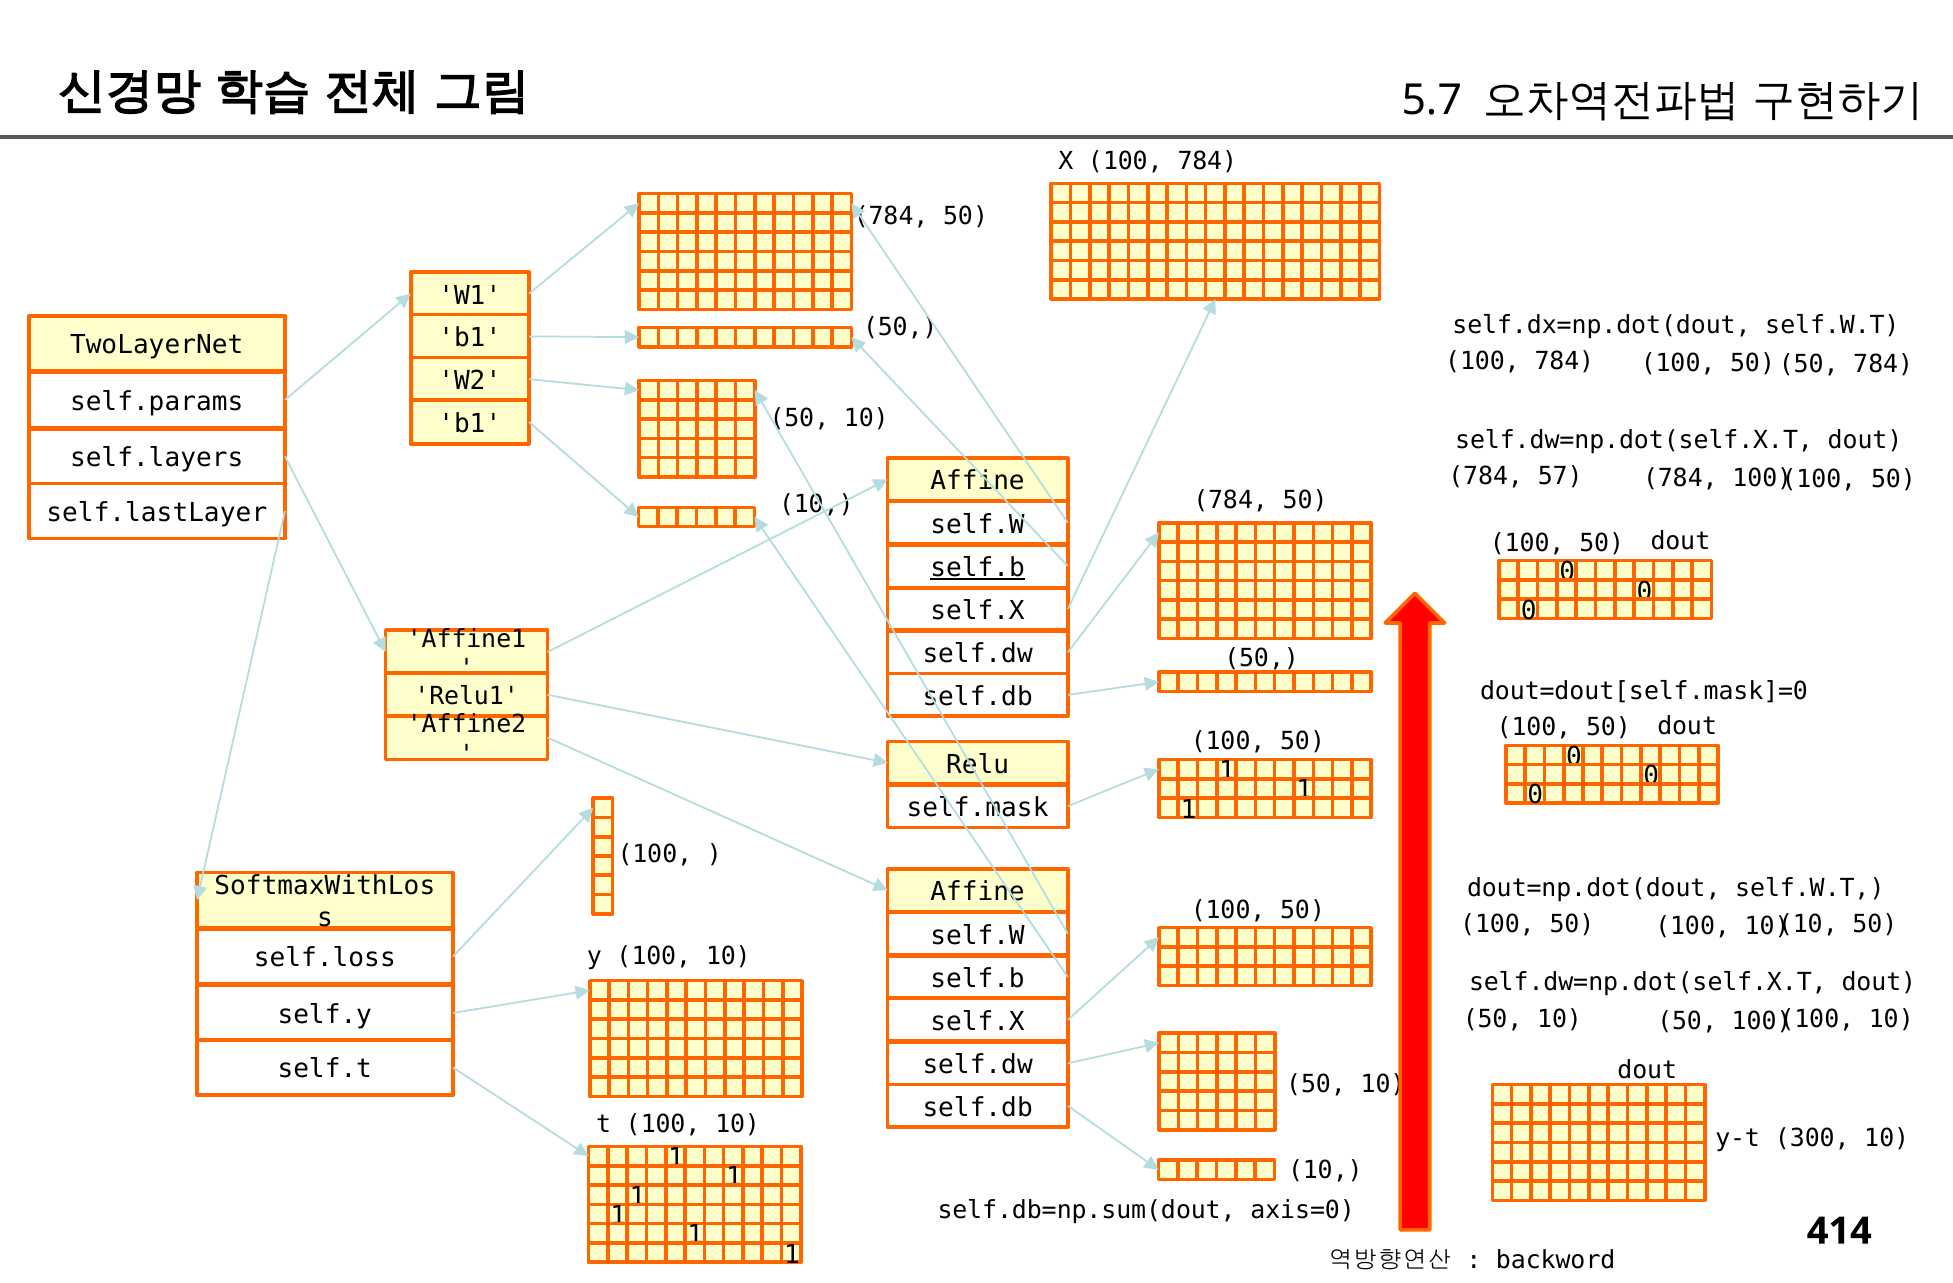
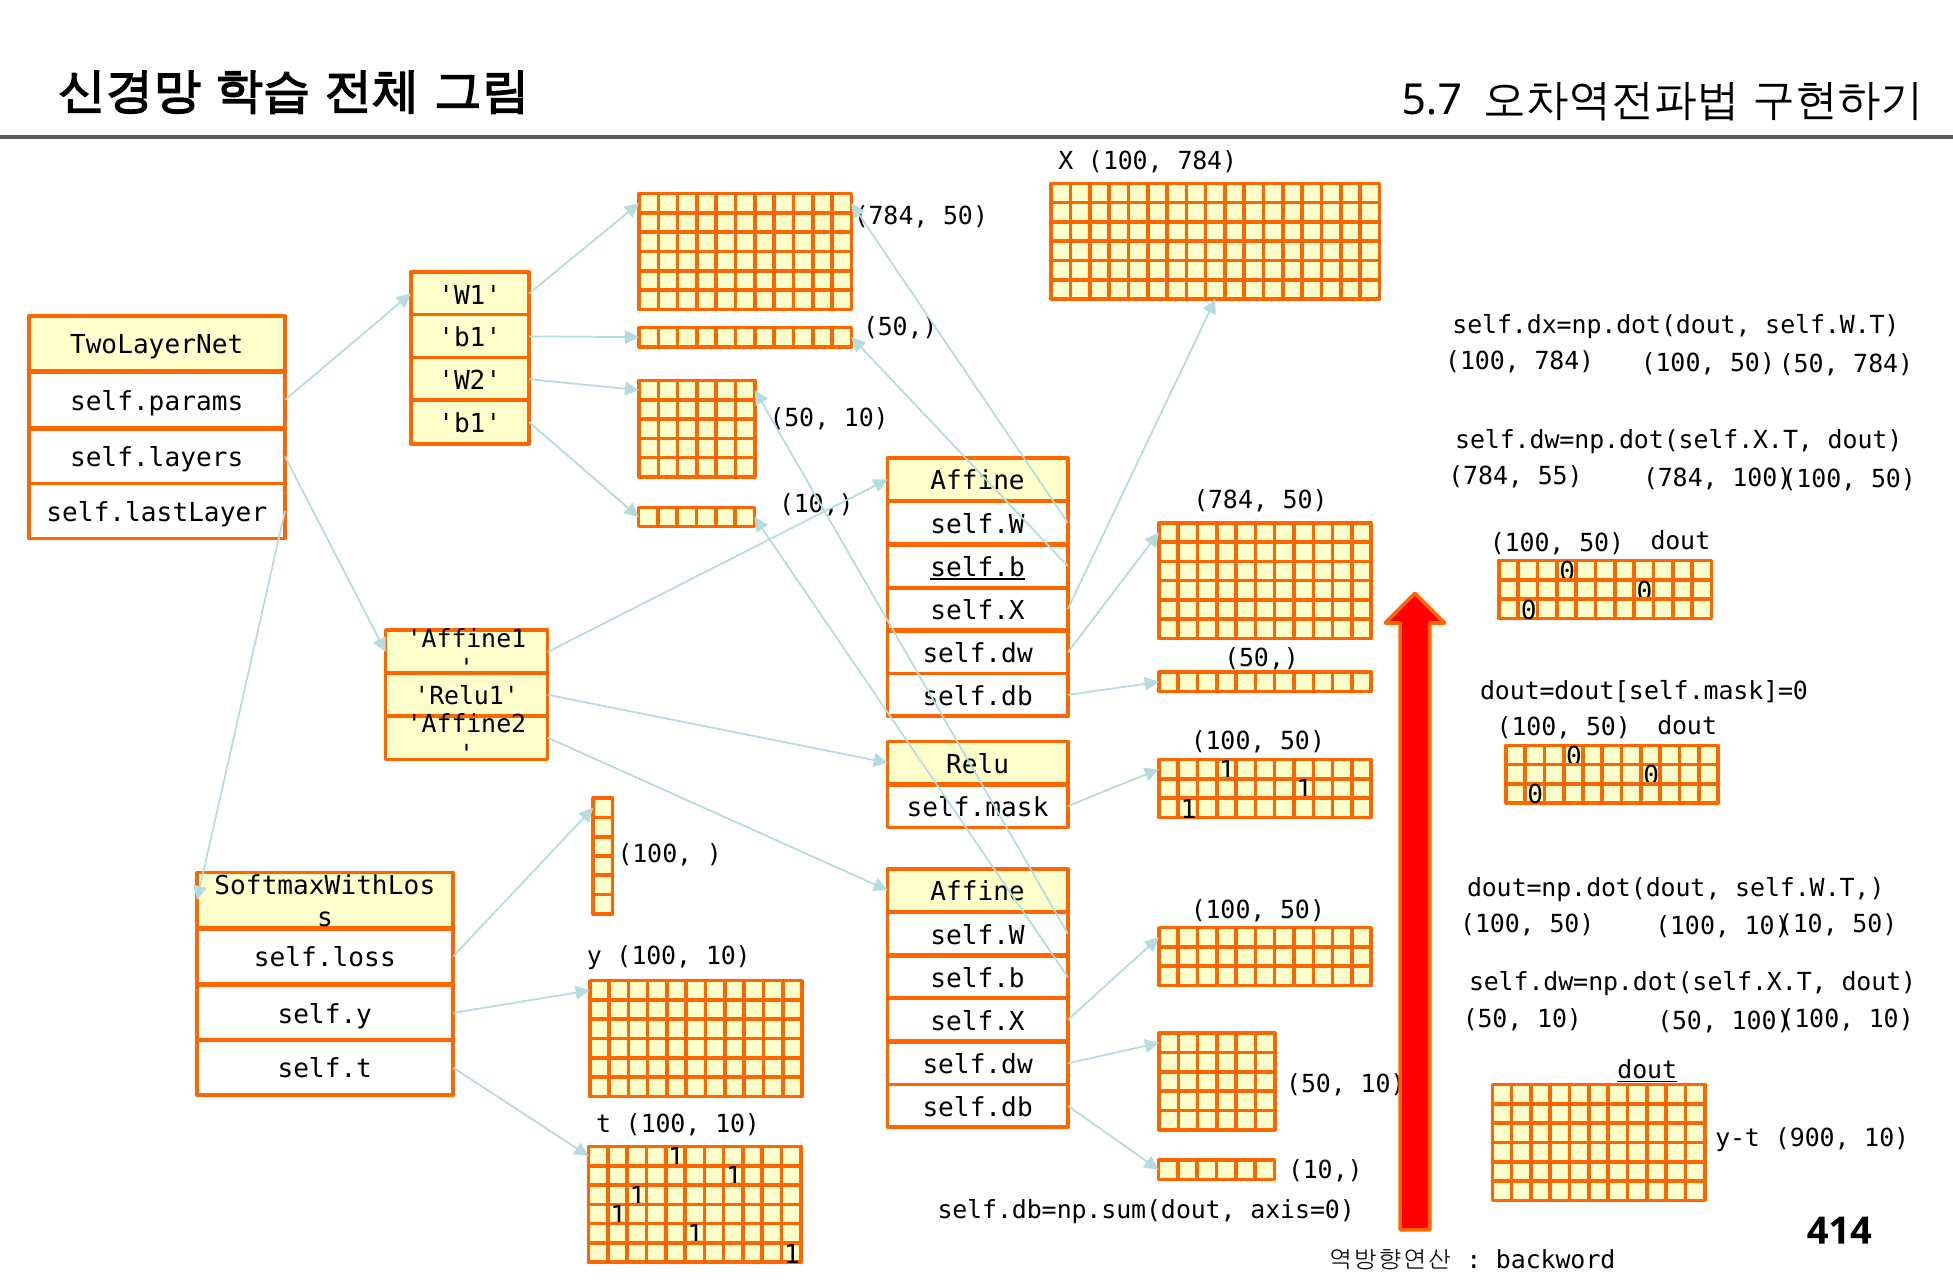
57: 57 -> 55 (1560, 476)
dout underline: none -> present (1647, 1070)
300: 300 -> 900 (1812, 1138)
